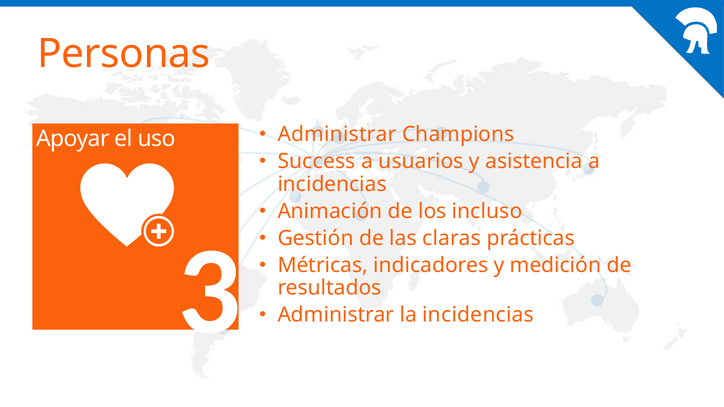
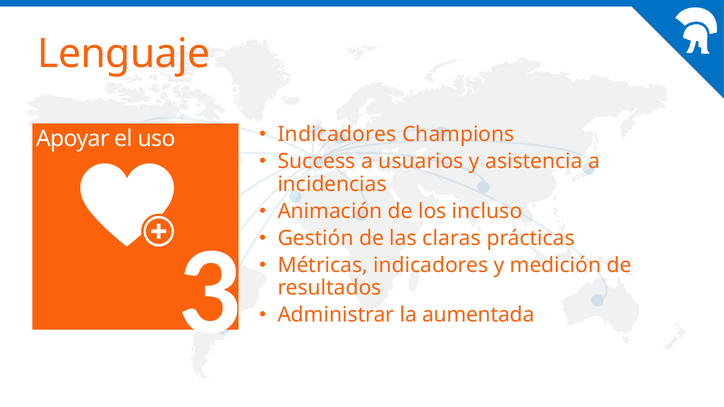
Personas: Personas -> Lenguaje (124, 54)
Administrar: Administrar -> Indicadores (337, 134)
la incidencias: incidencias -> aumentada (478, 315)
